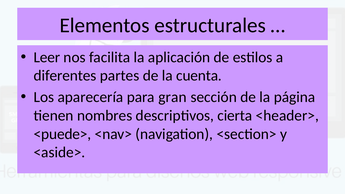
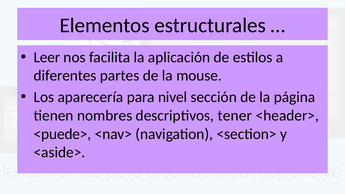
cuenta: cuenta -> mouse (199, 76)
gran: gran -> nivel (173, 97)
cierta: cierta -> tener (235, 116)
